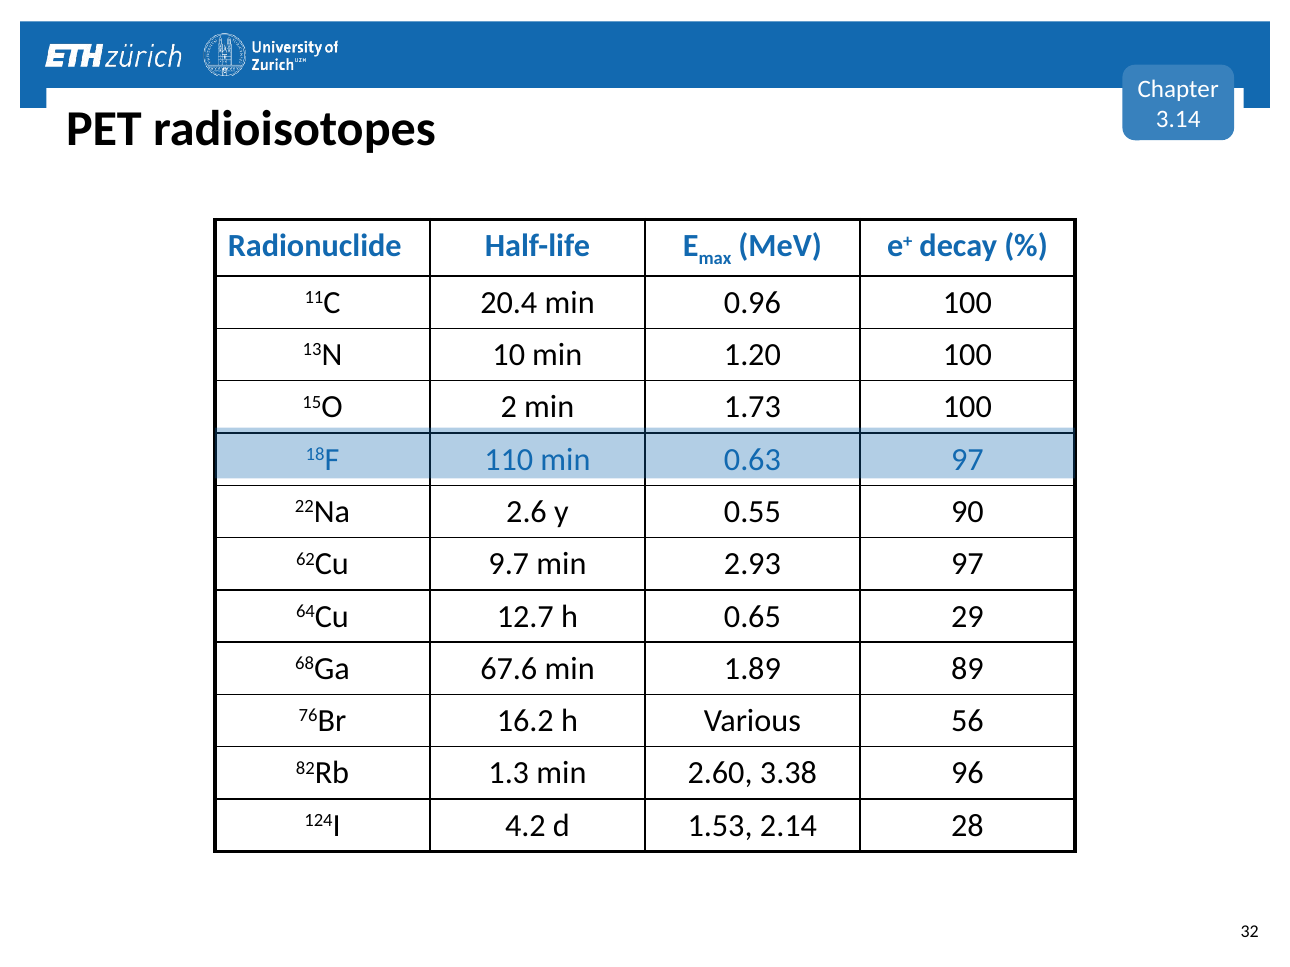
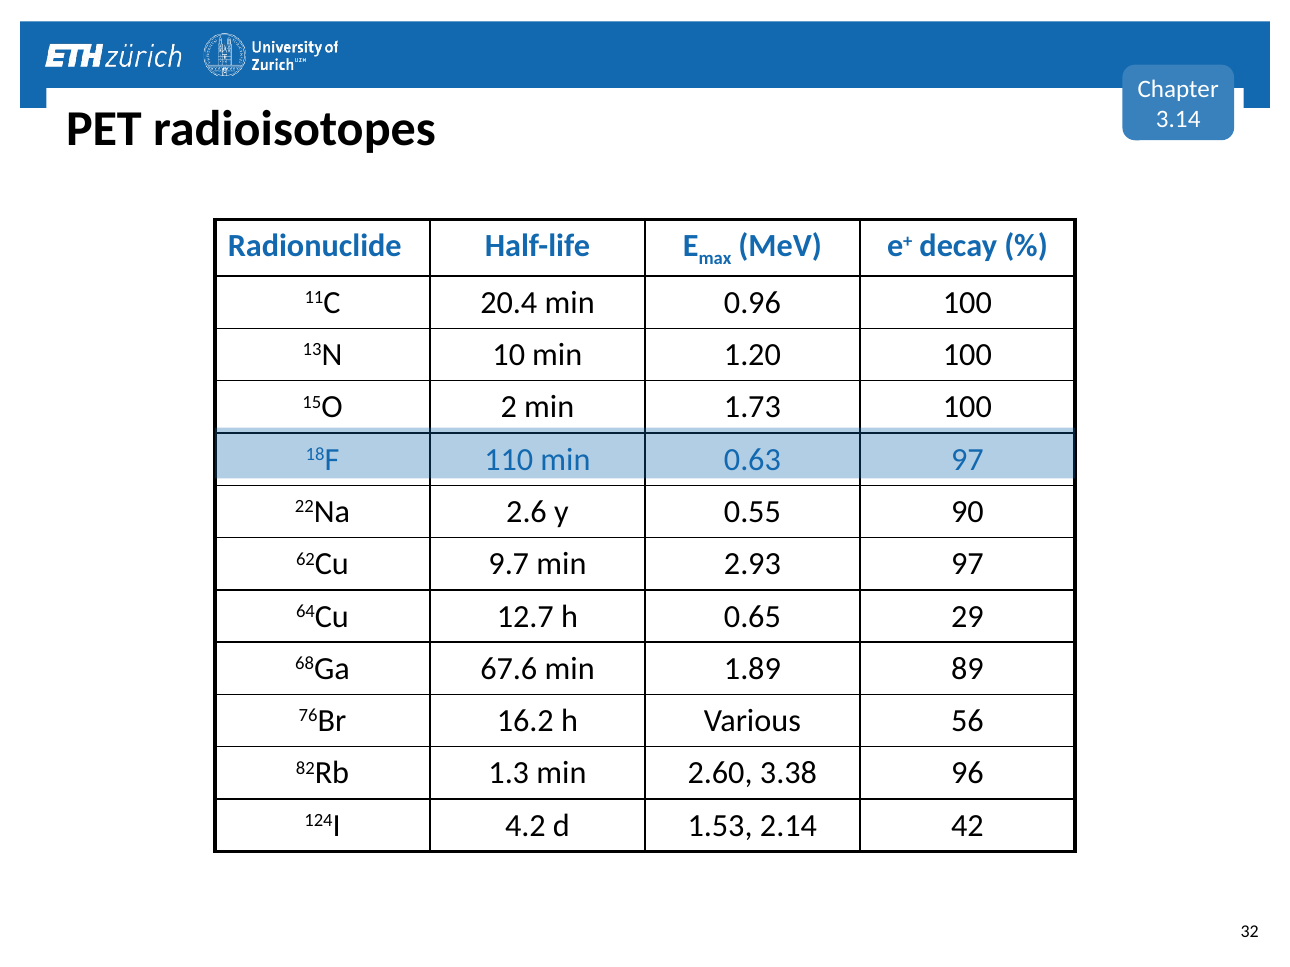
28: 28 -> 42 (967, 826)
